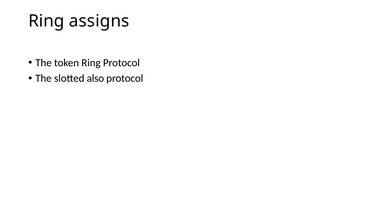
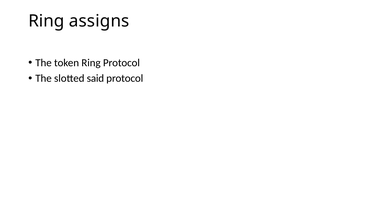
also: also -> said (95, 78)
